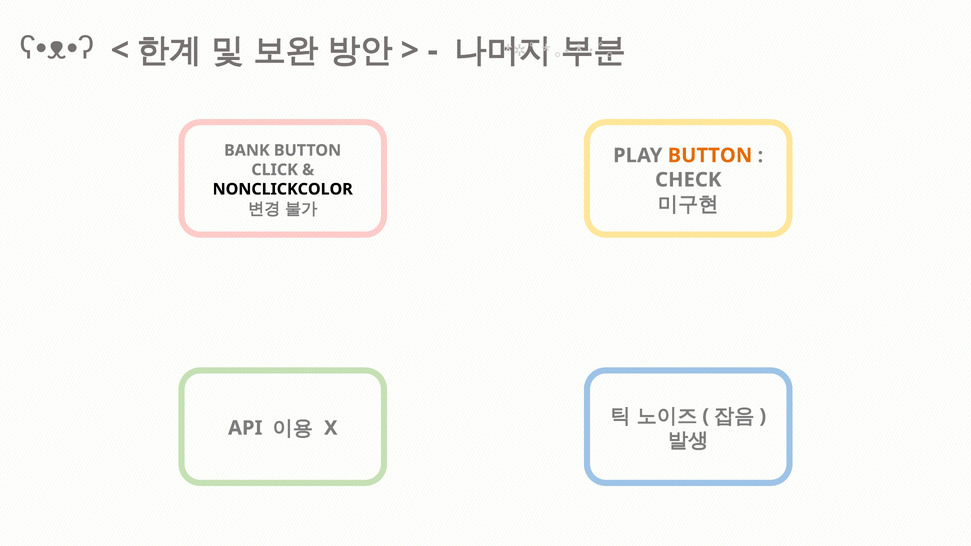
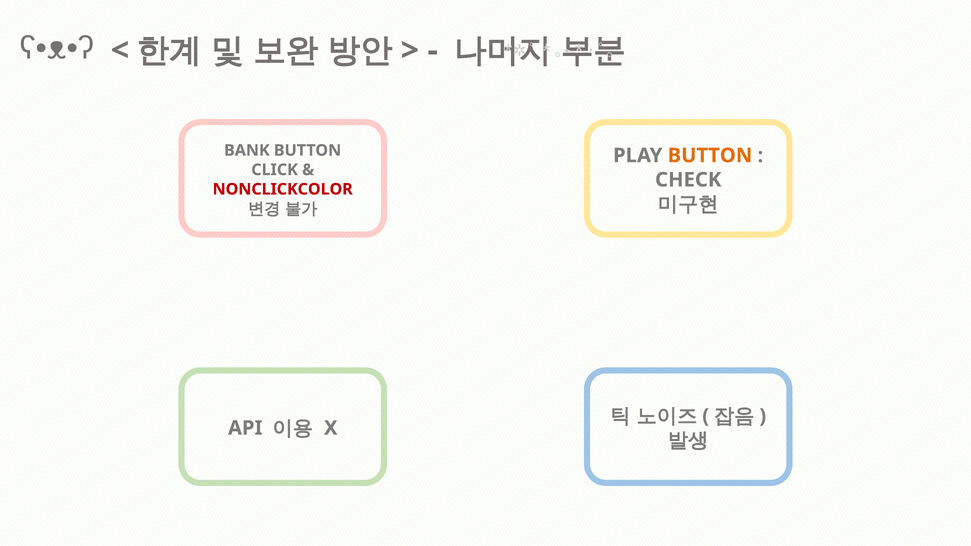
NONCLICKCOLOR colour: black -> red (283, 189)
